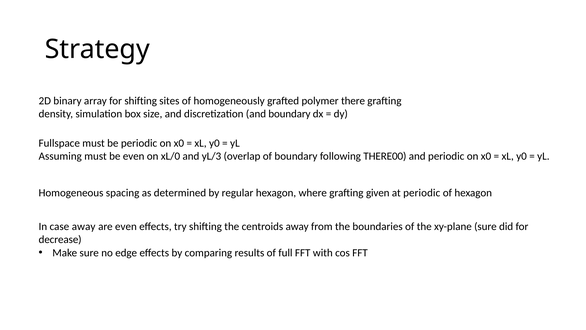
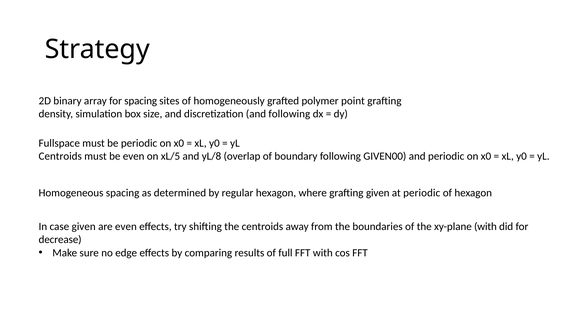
for shifting: shifting -> spacing (141, 101)
there: there -> point (353, 101)
and boundary: boundary -> following (289, 114)
Assuming: Assuming -> Centroids (60, 156)
xL/0: xL/0 -> xL/5 (170, 156)
yL/3: yL/3 -> yL/8 (211, 156)
THERE00: THERE00 -> GIVEN00 (385, 156)
case away: away -> given (84, 226)
xy-plane sure: sure -> with (485, 226)
